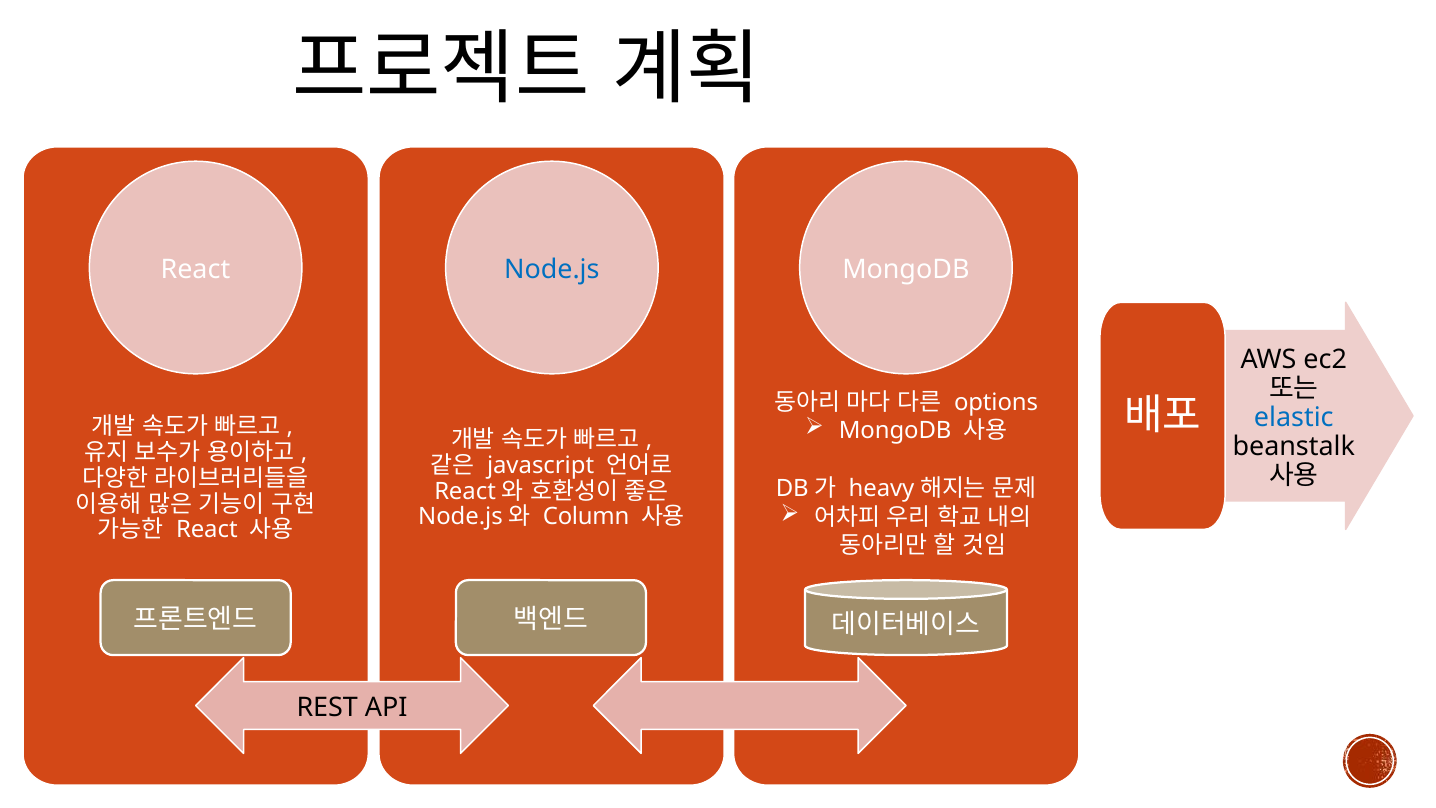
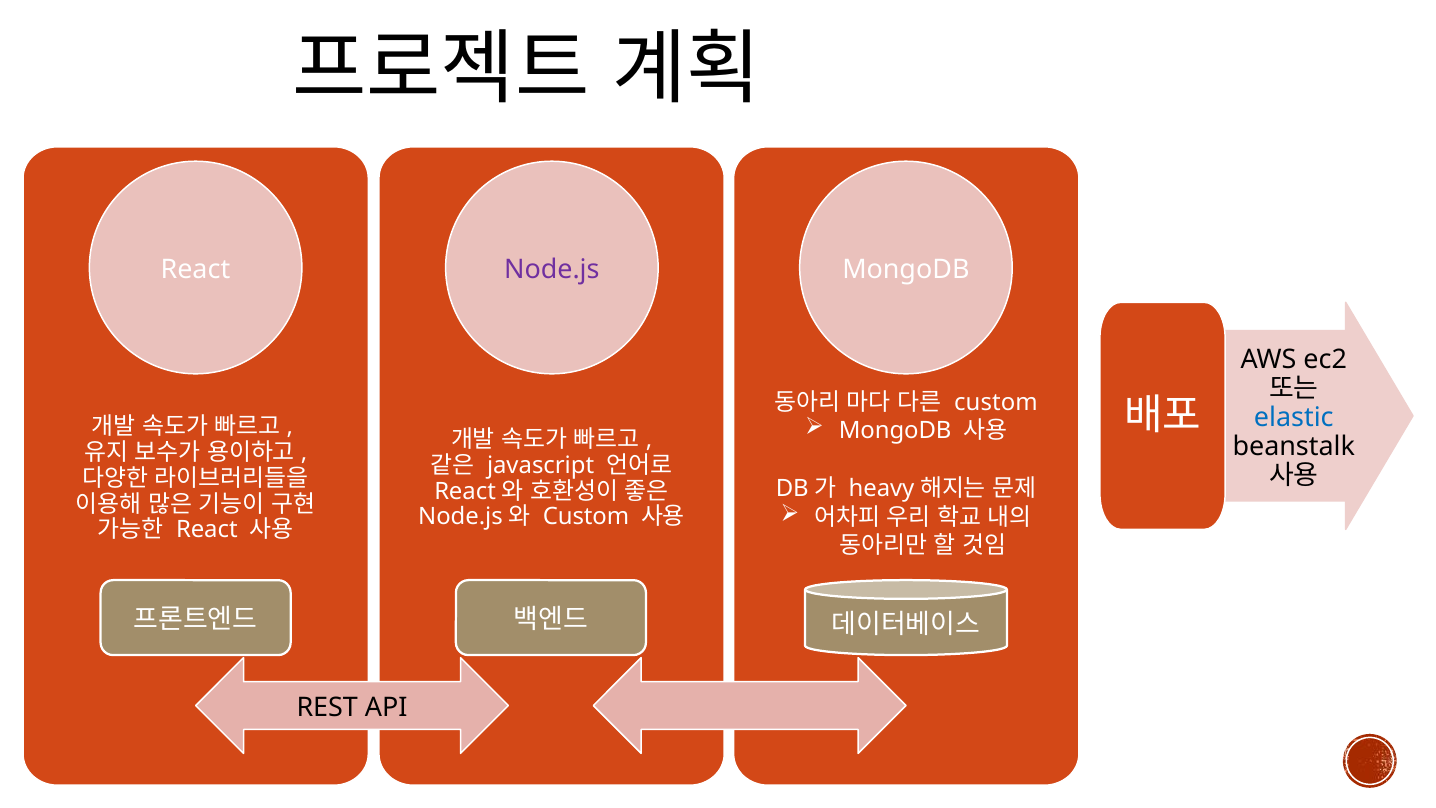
Node.js colour: blue -> purple (552, 269)
options: options -> custom (996, 402)
Column: Column -> Custom (586, 517)
